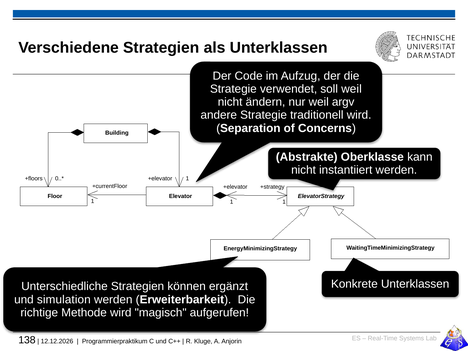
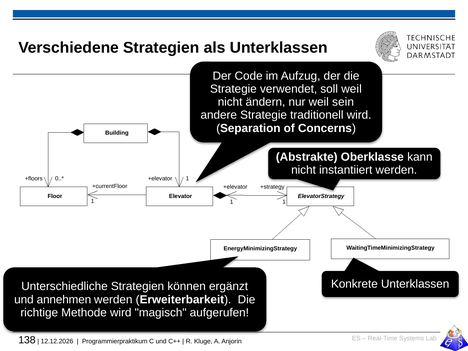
argv: argv -> sein (343, 102)
simulation: simulation -> annehmen (64, 299)
